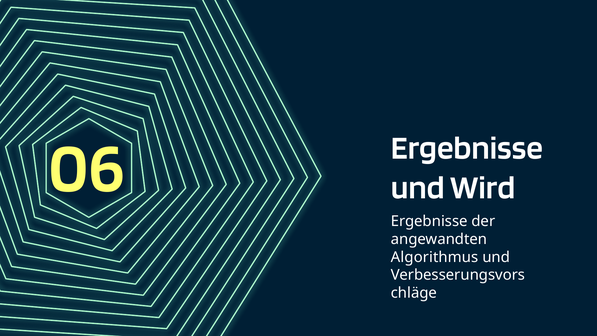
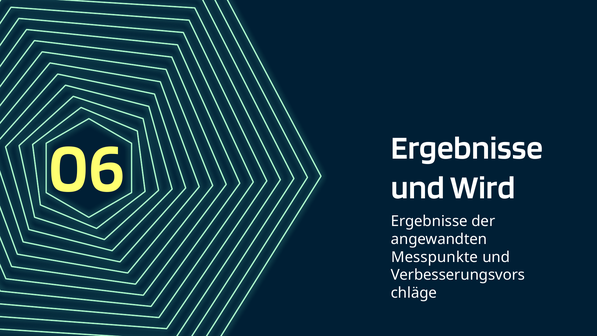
Algorithmus: Algorithmus -> Messpunkte (435, 257)
